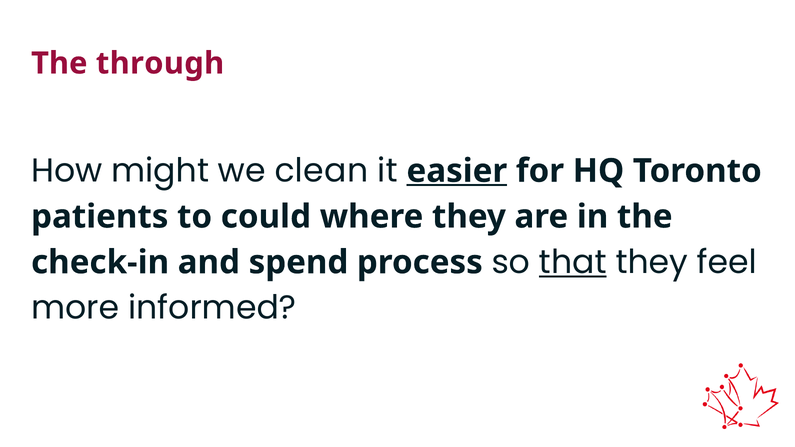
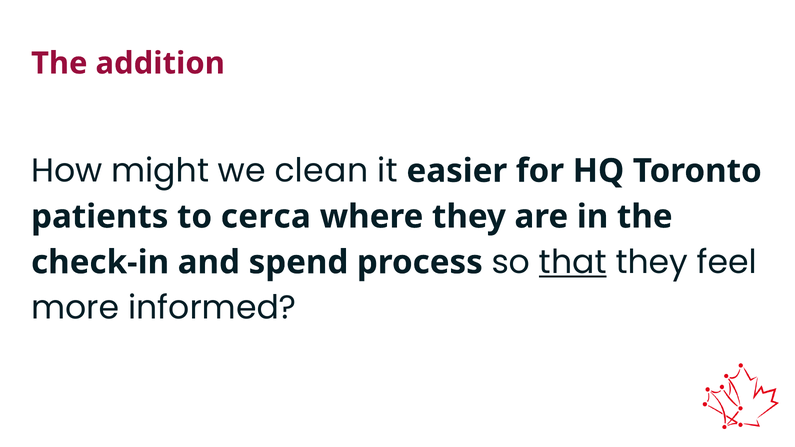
through: through -> addition (160, 63)
easier underline: present -> none (457, 171)
could: could -> cerca (266, 217)
